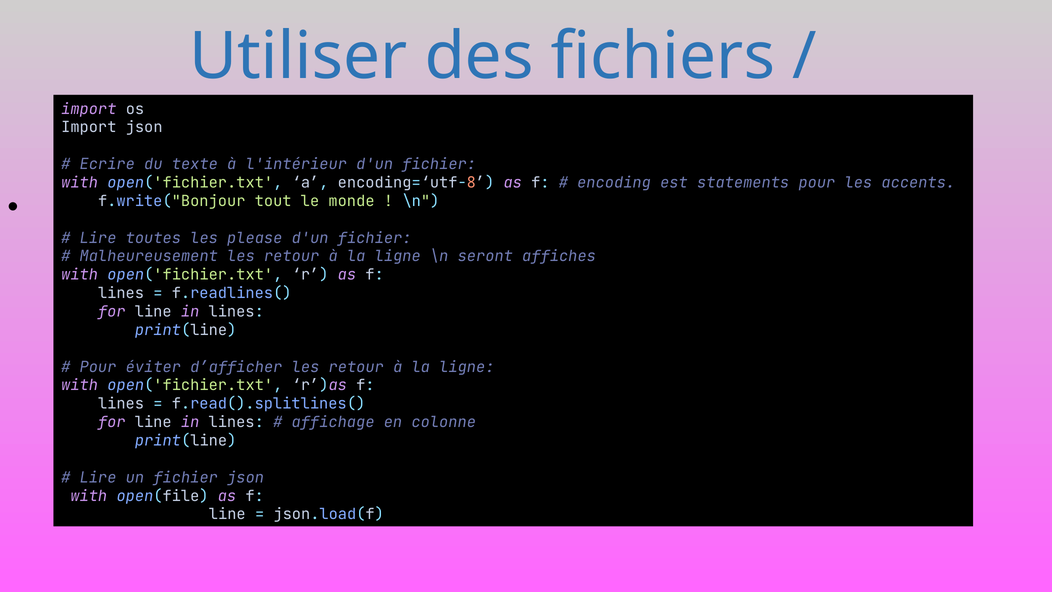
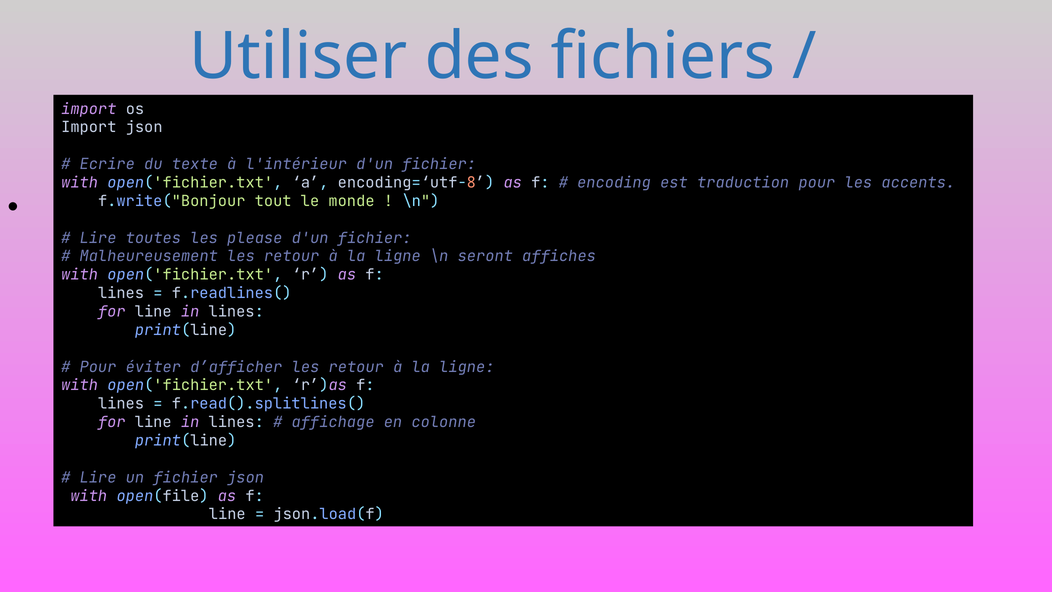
statements: statements -> traduction (743, 183)
